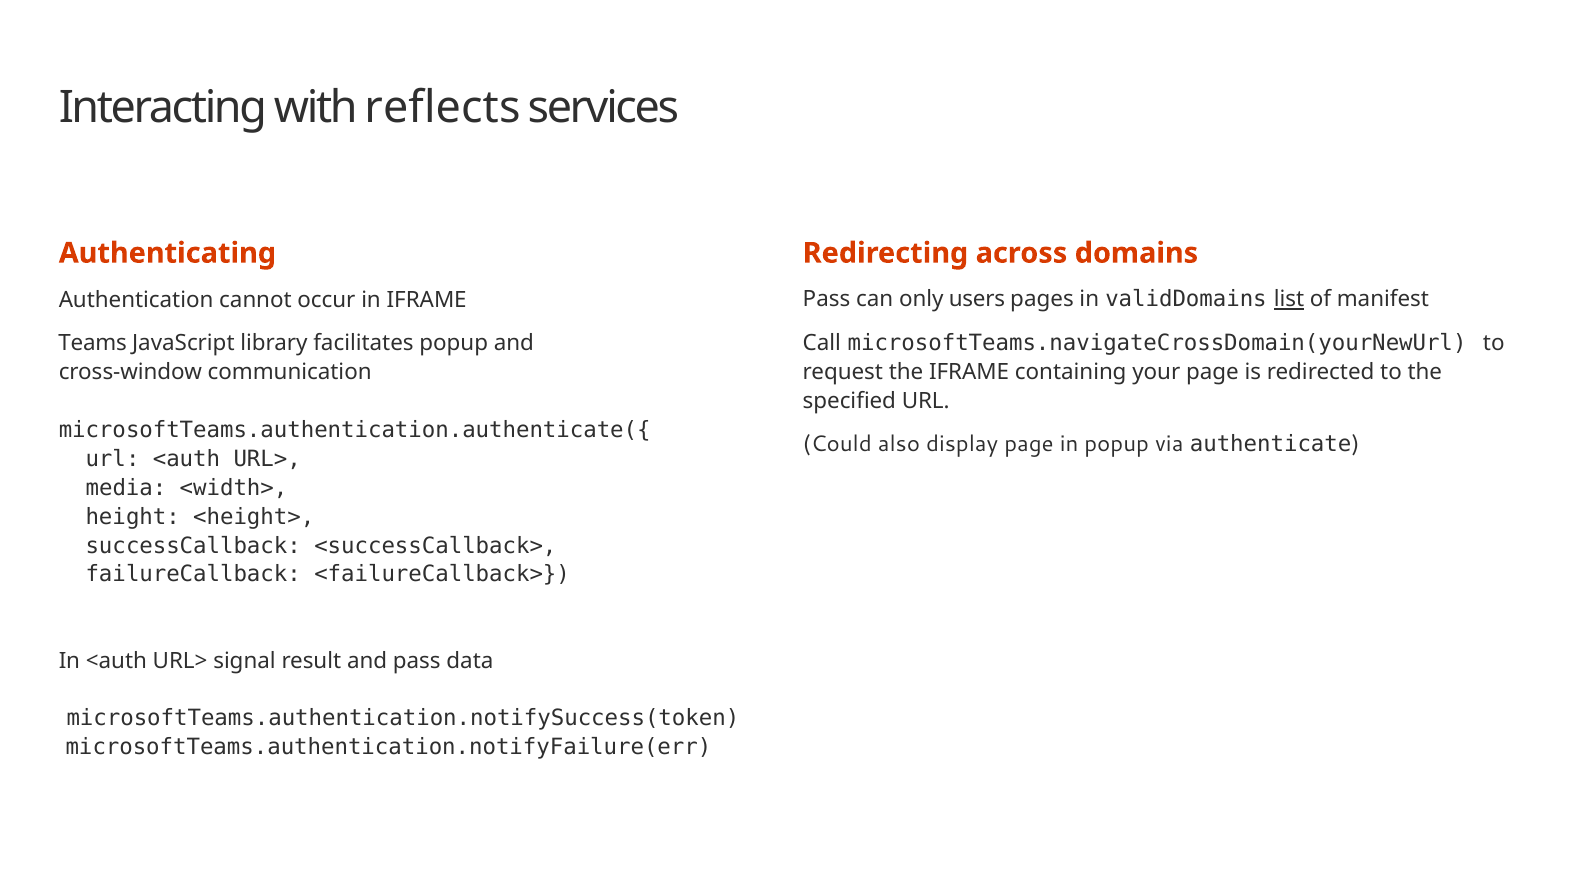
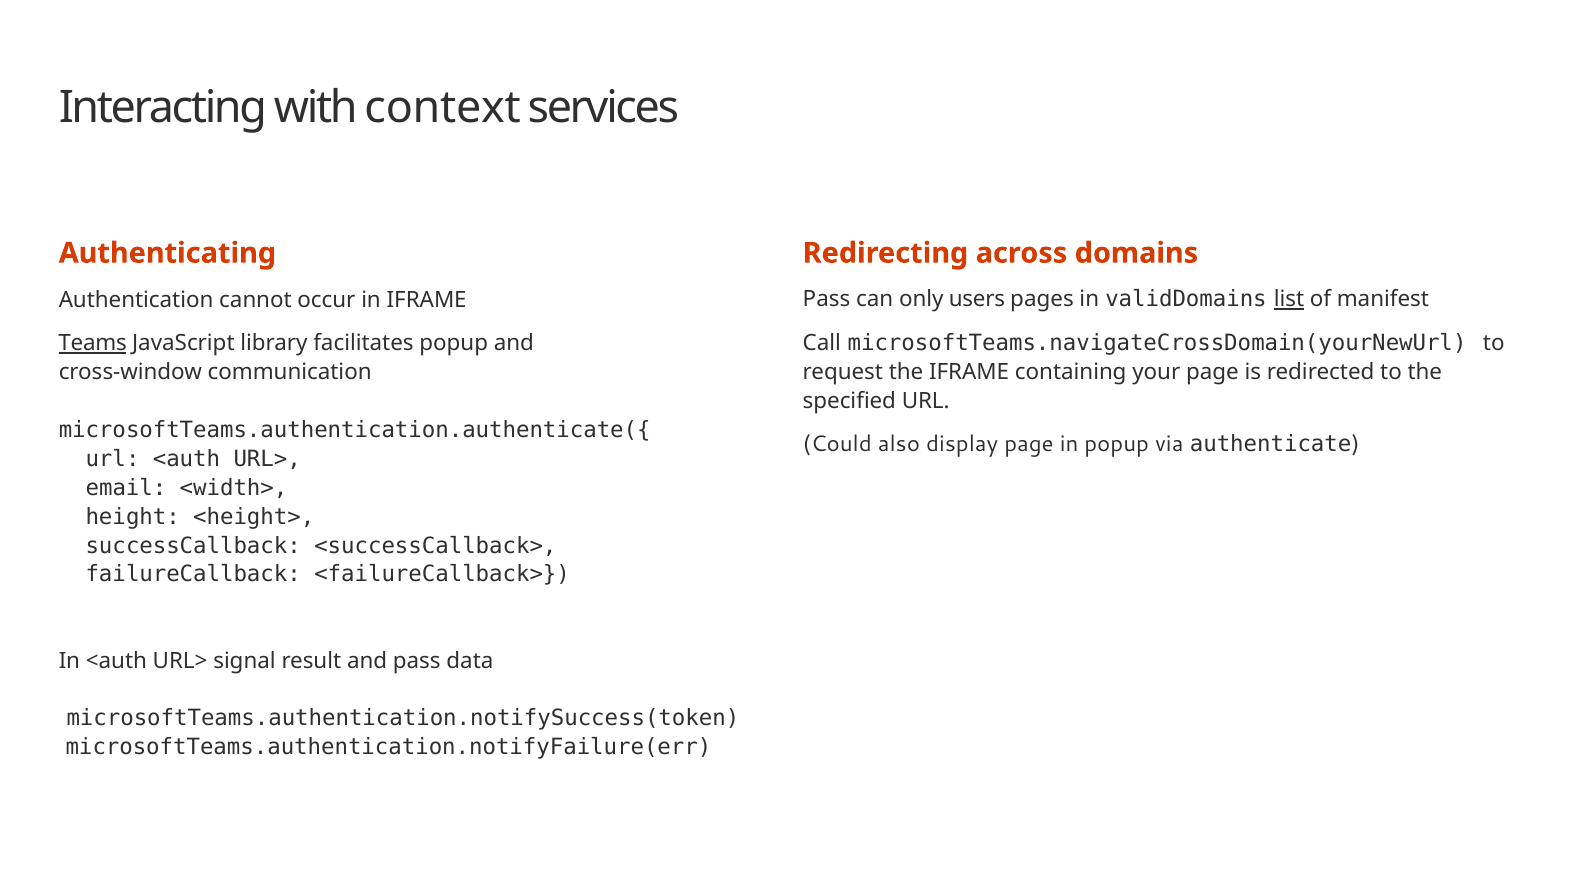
reflects: reflects -> context (443, 107)
Teams underline: none -> present (93, 343)
media: media -> email (126, 488)
